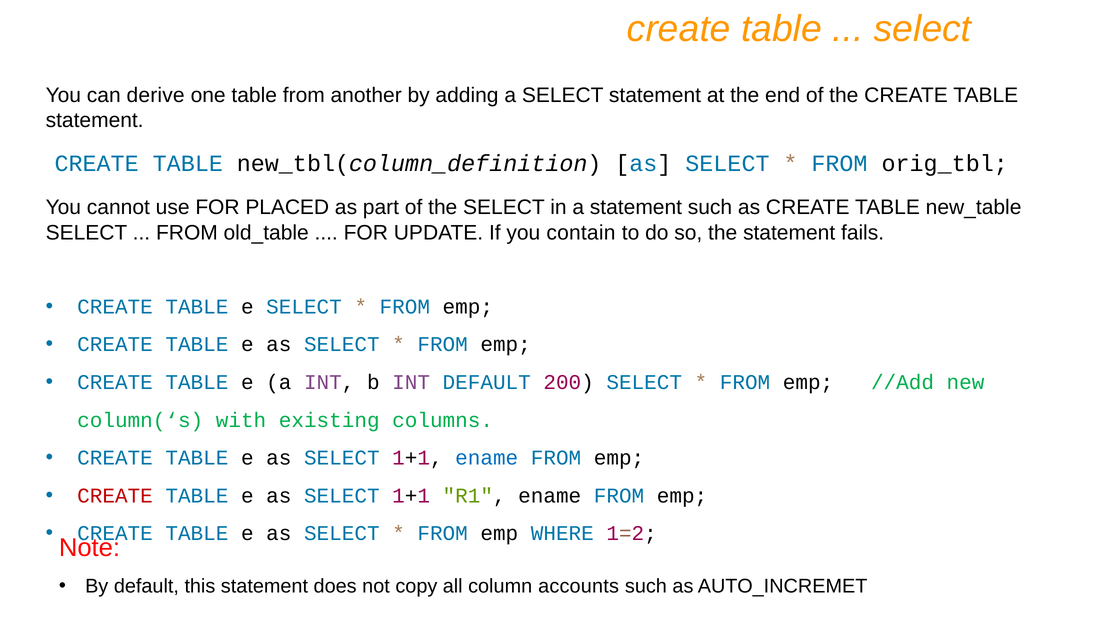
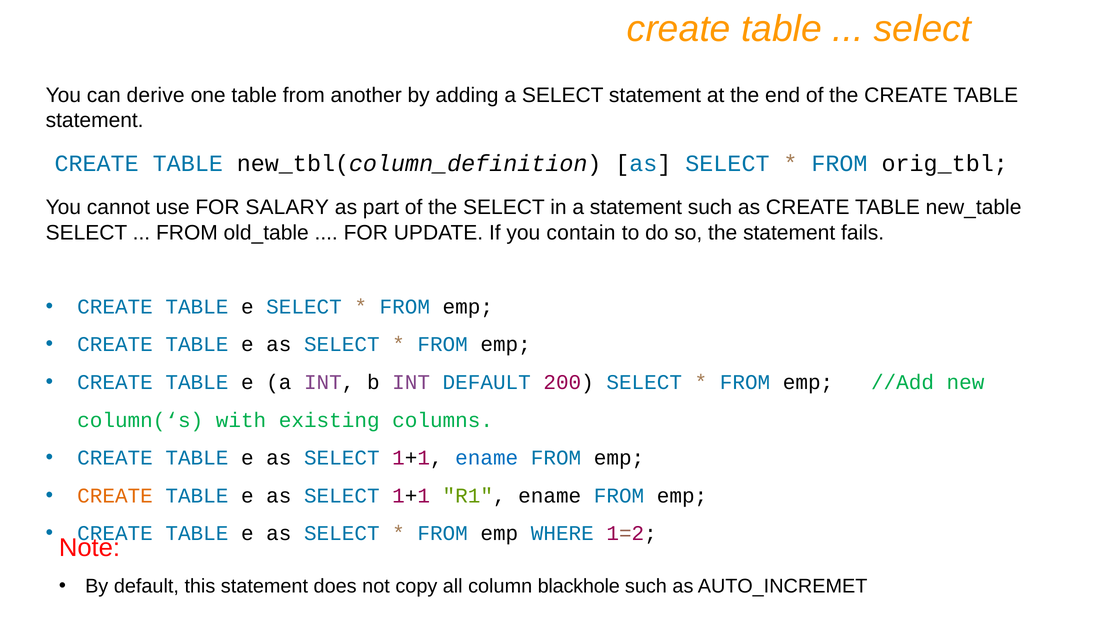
PLACED: PLACED -> SALARY (287, 207)
CREATE colour: red -> orange (115, 496)
accounts: accounts -> blackhole (579, 586)
